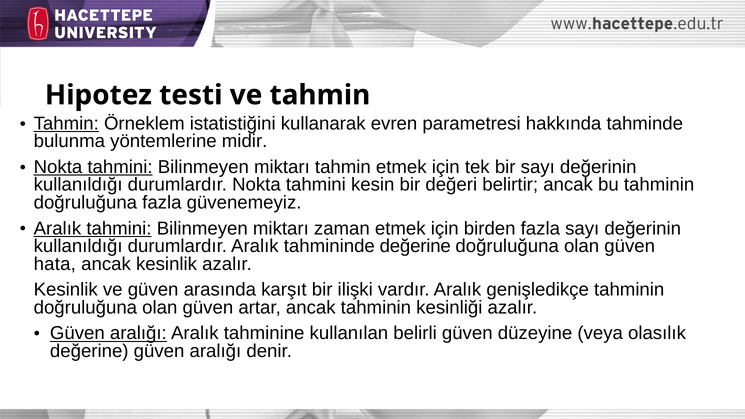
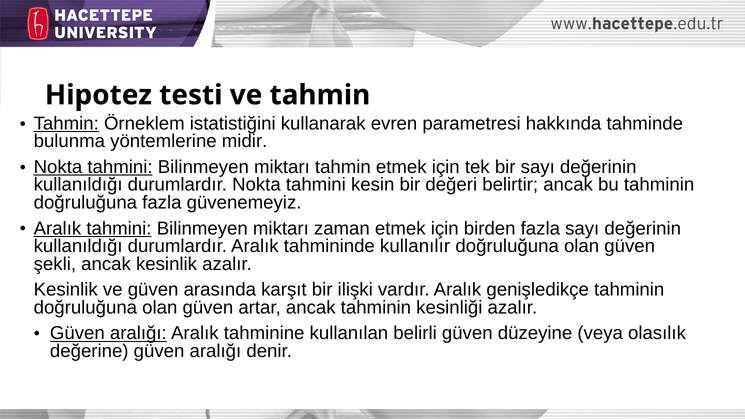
tahmininde değerine: değerine -> kullanılır (415, 246)
hata: hata -> şekli (55, 264)
